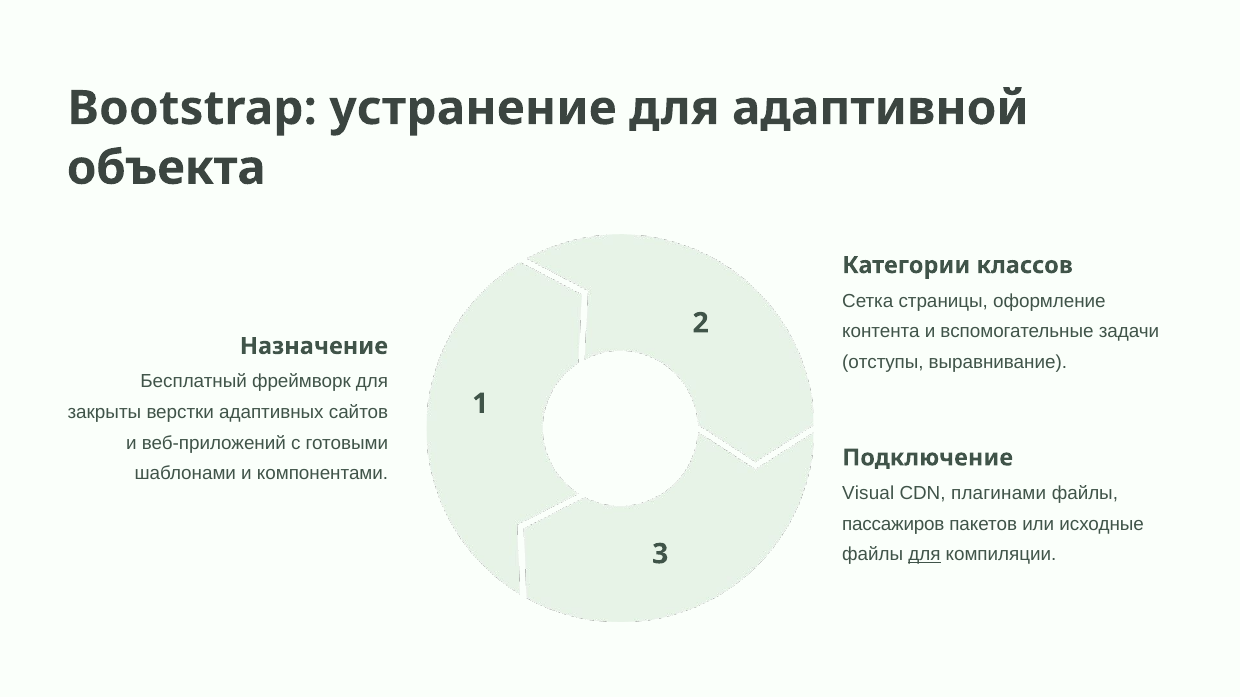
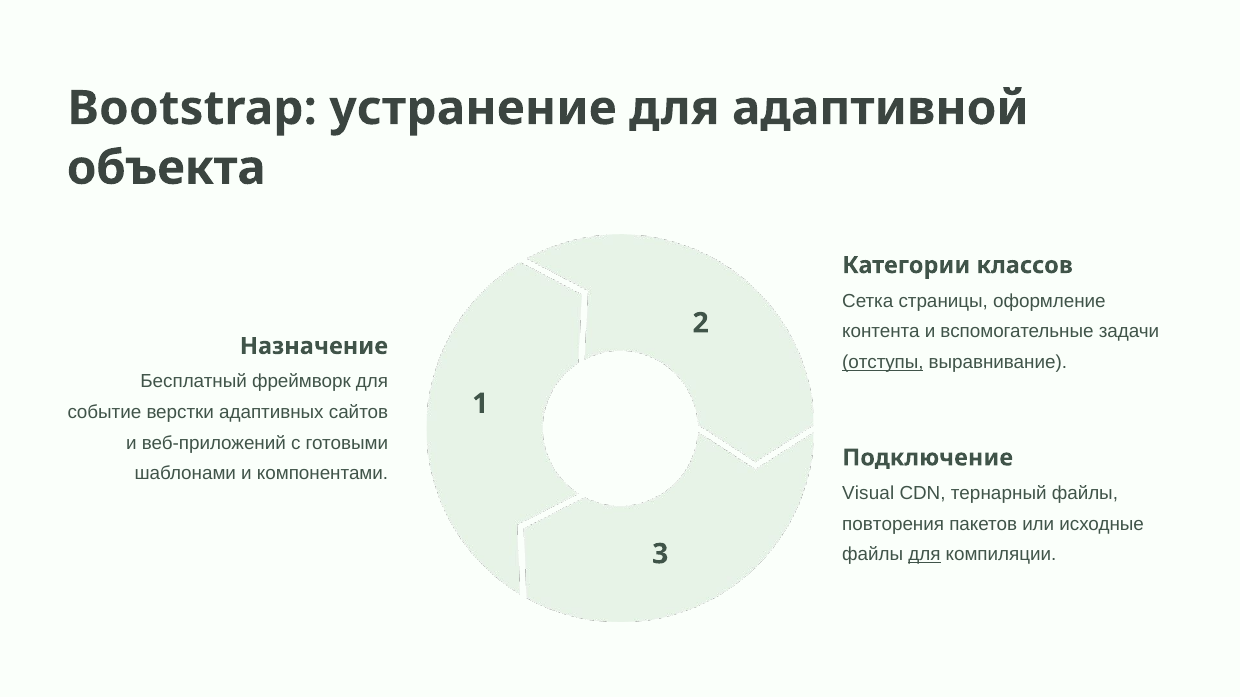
отступы underline: none -> present (883, 362)
закрыты: закрыты -> событие (104, 413)
плагинами: плагинами -> тернарный (999, 494)
пассажиров: пассажиров -> повторения (893, 524)
